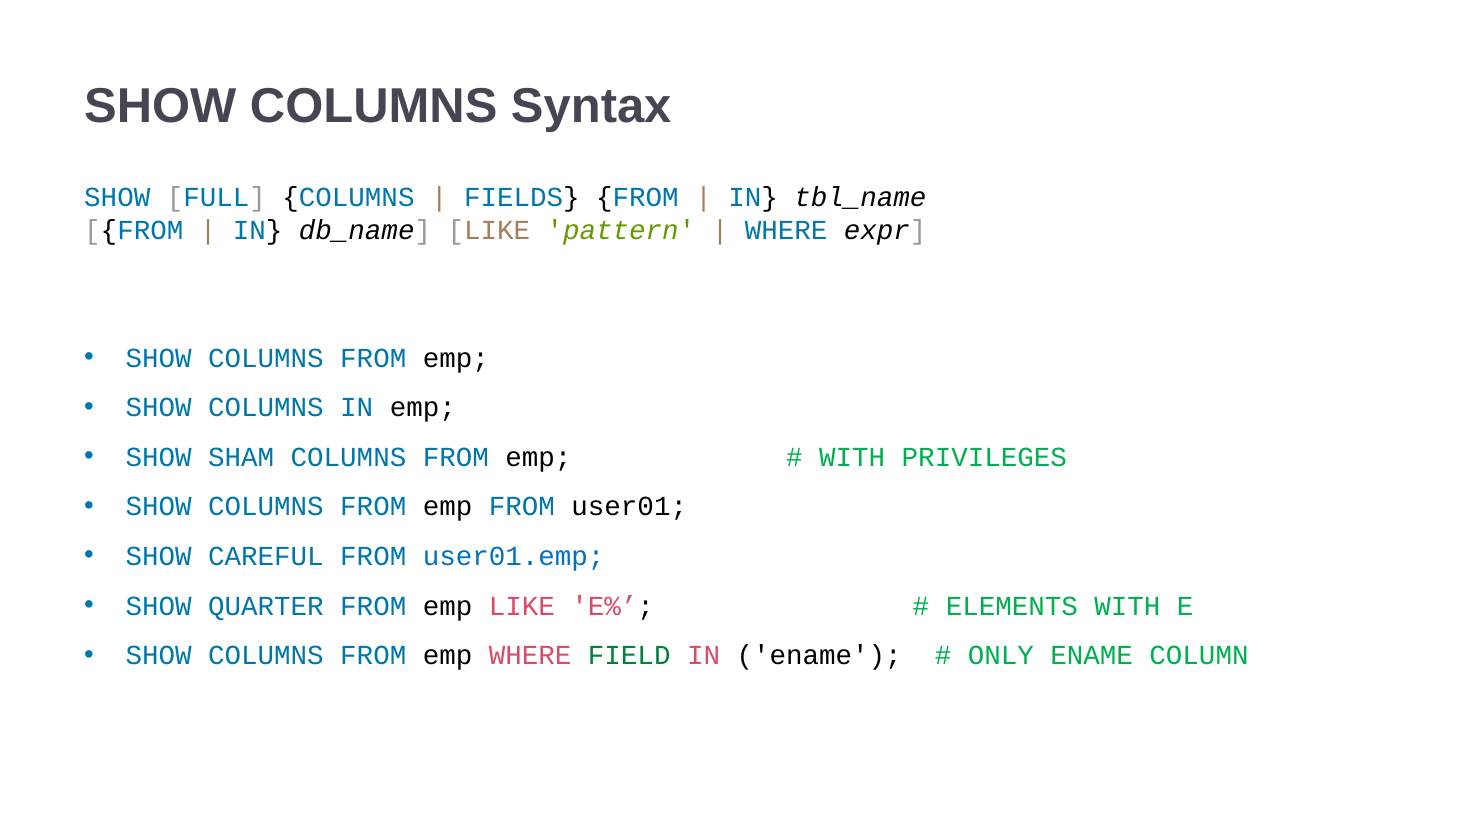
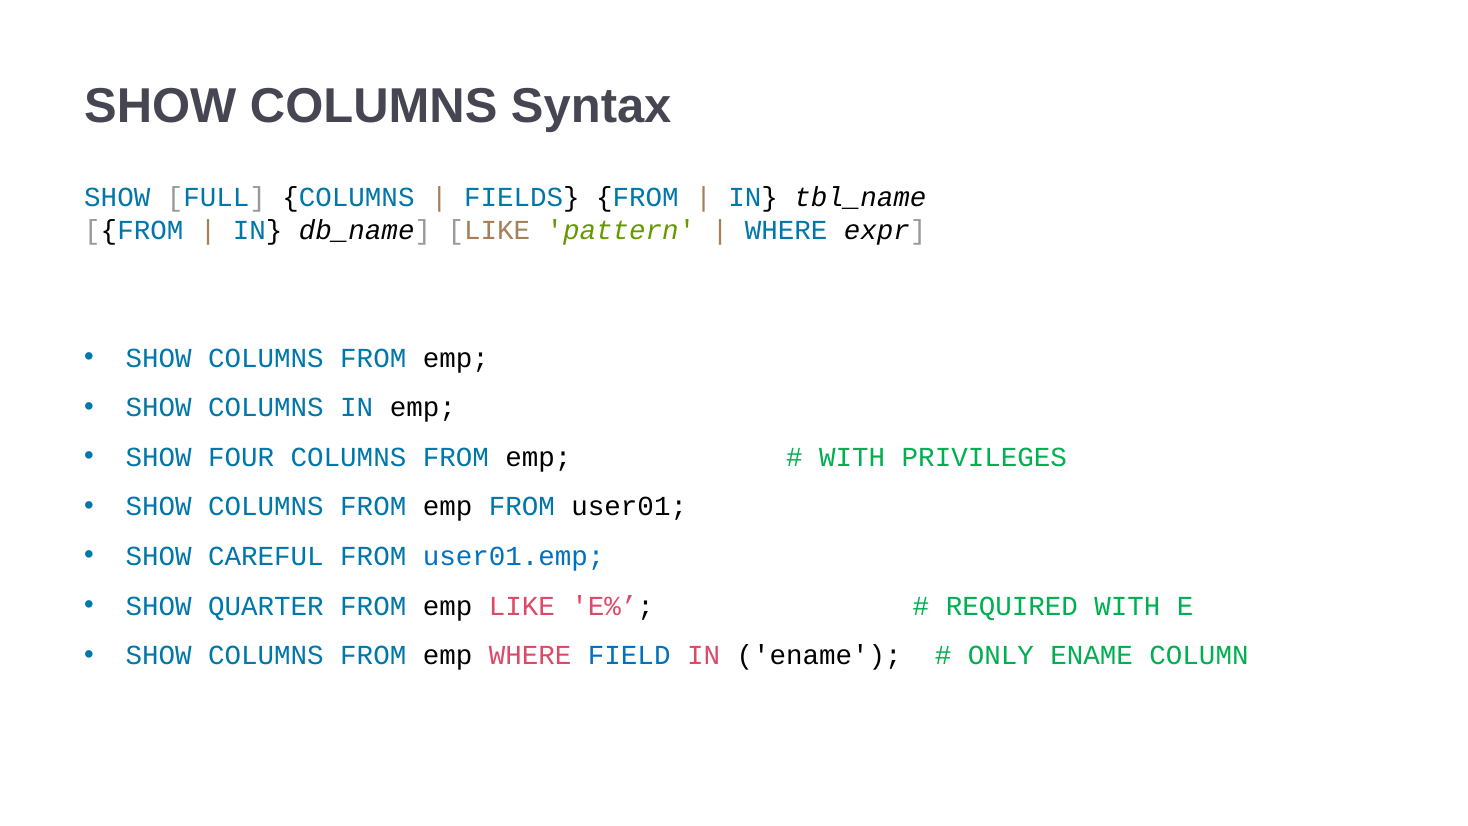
SHAM: SHAM -> FOUR (241, 457)
ELEMENTS: ELEMENTS -> REQUIRED (1012, 606)
FIELD colour: green -> blue (629, 655)
